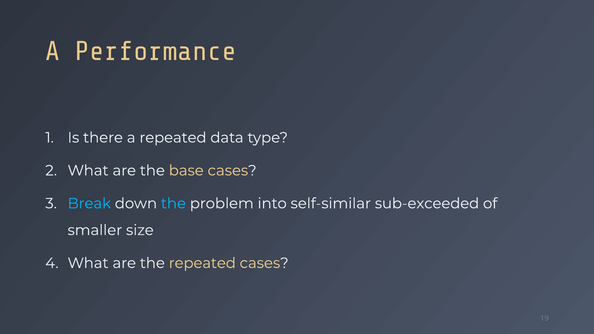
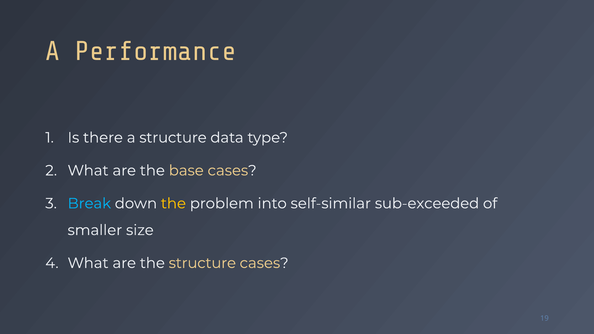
a repeated: repeated -> structure (173, 138)
the colour: light blue -> yellow (173, 204)
the repeated: repeated -> structure (202, 263)
